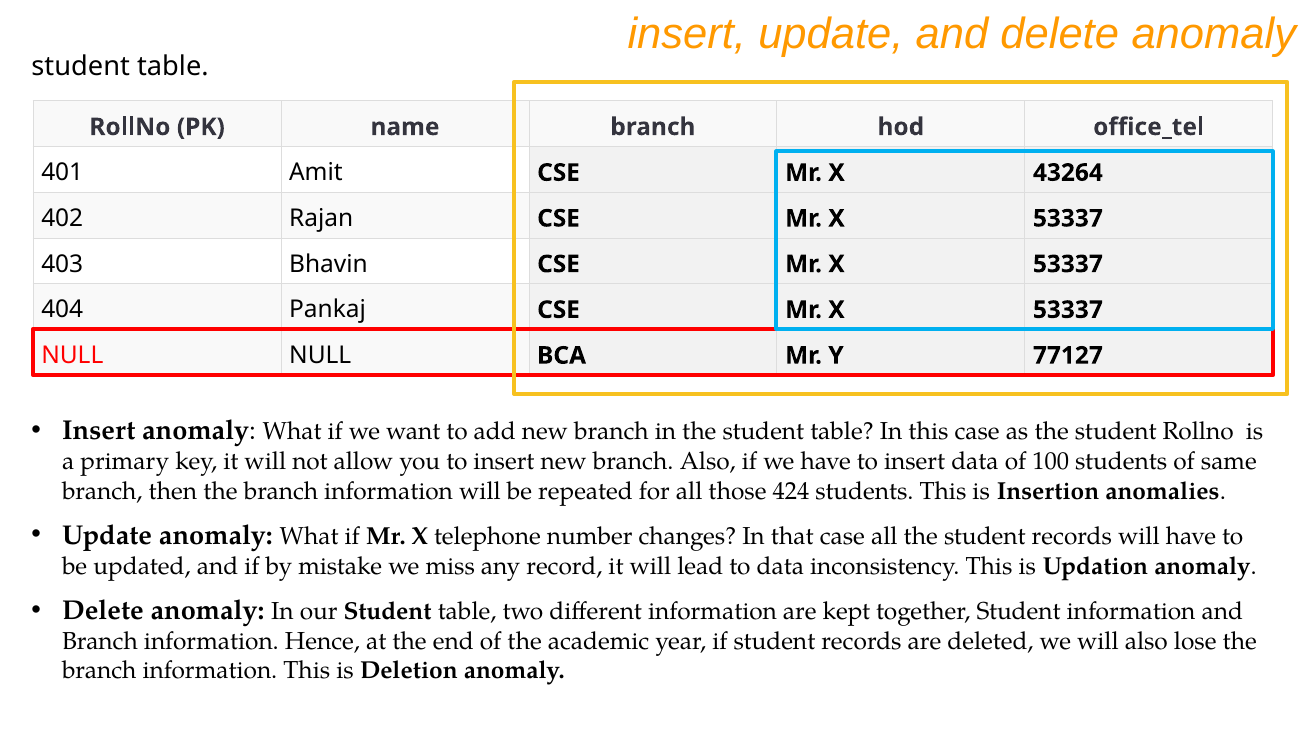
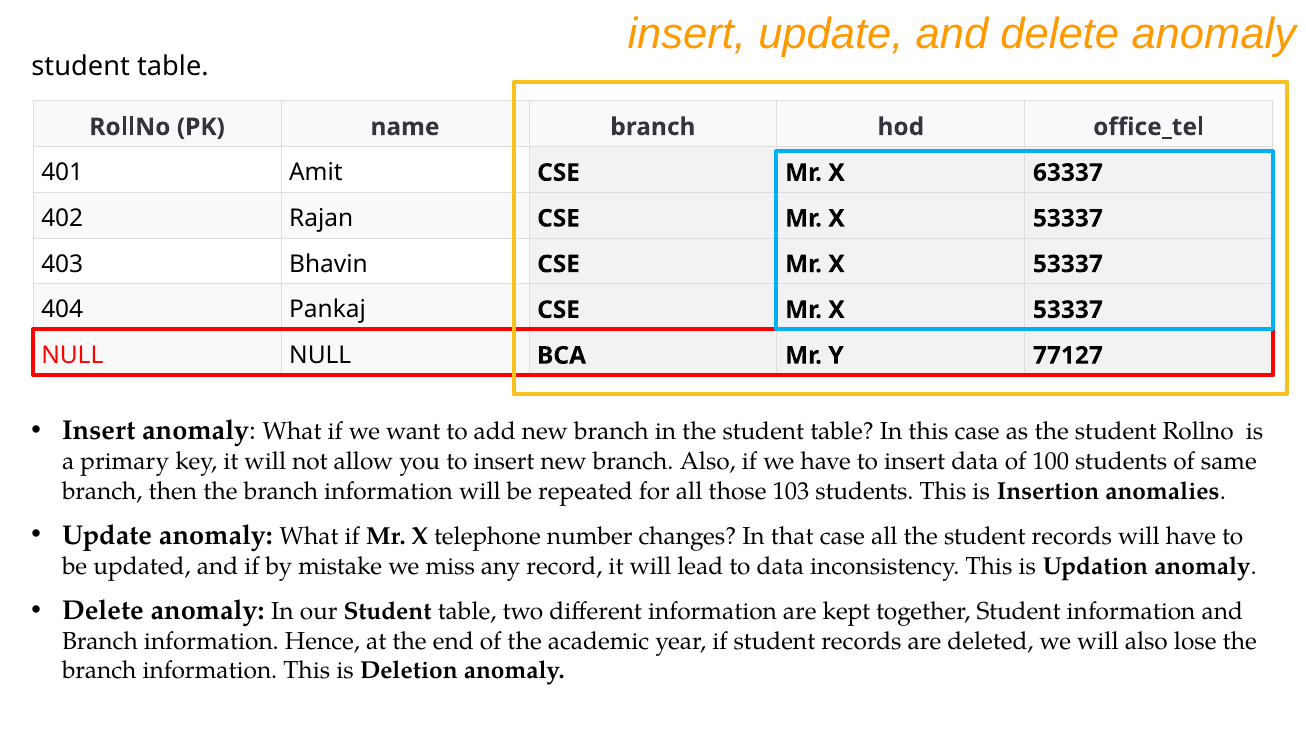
43264: 43264 -> 63337 (1068, 173)
424: 424 -> 103 (791, 491)
